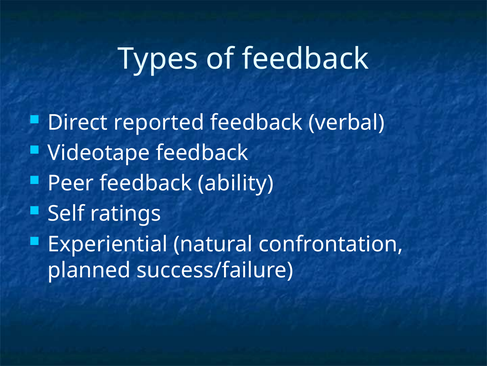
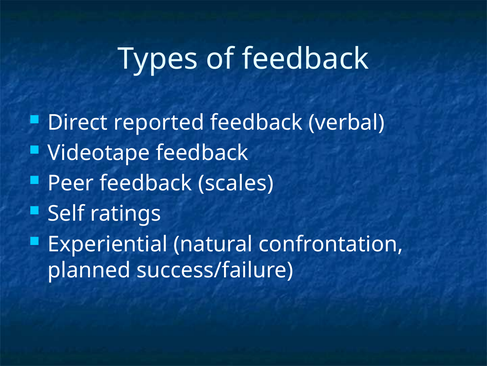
ability: ability -> scales (236, 183)
